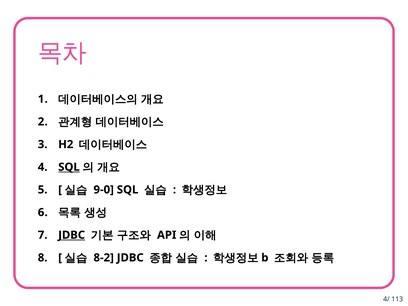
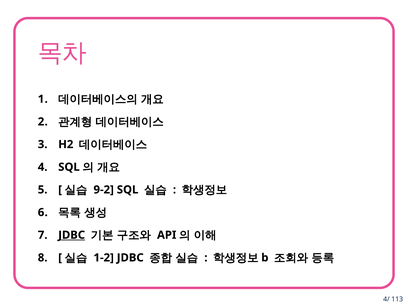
SQL underline: present -> none (69, 167)
9-0: 9-0 -> 9-2 (104, 190)
8-2: 8-2 -> 1-2 (104, 258)
